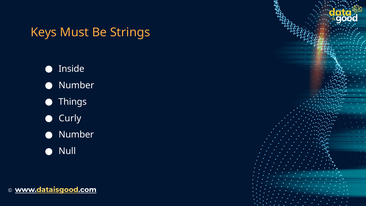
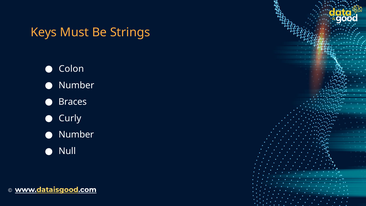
Inside: Inside -> Colon (71, 69)
Things: Things -> Braces (73, 102)
